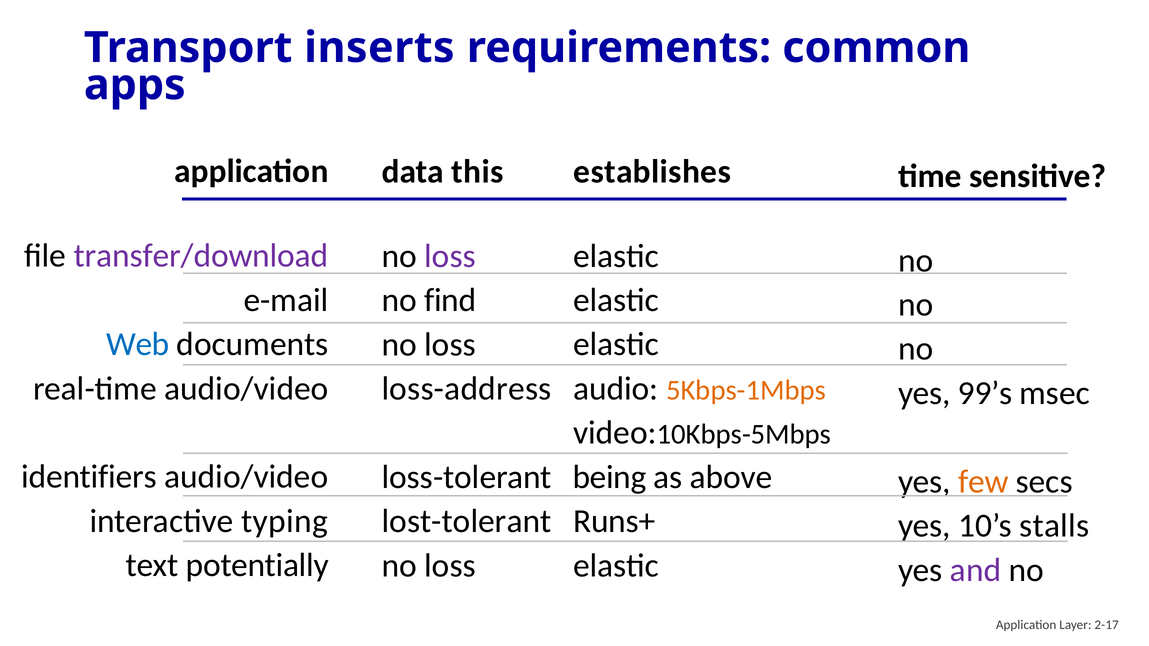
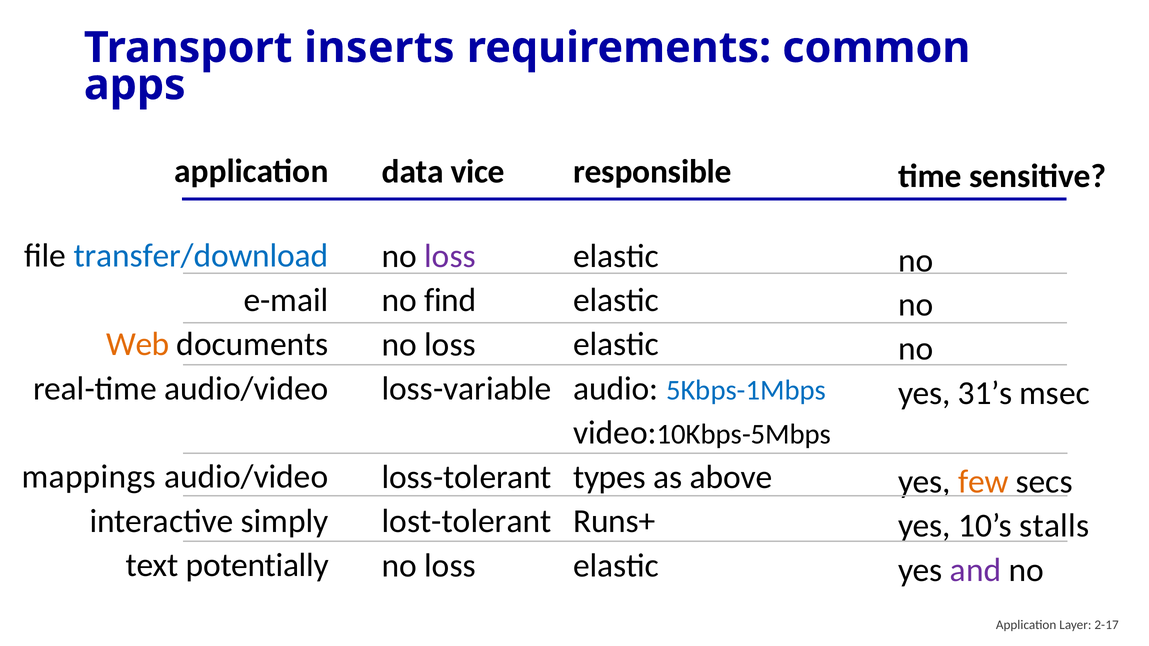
establishes: establishes -> responsible (652, 172)
this: this -> vice (478, 172)
transfer/download colour: purple -> blue (201, 256)
Web colour: blue -> orange (138, 344)
5Kbps-1Mbps colour: orange -> blue (746, 390)
loss-address: loss-address -> loss-variable (467, 389)
99’s: 99’s -> 31’s (985, 393)
identifiers: identifiers -> mappings (89, 477)
being: being -> types (609, 477)
typing: typing -> simply (285, 521)
